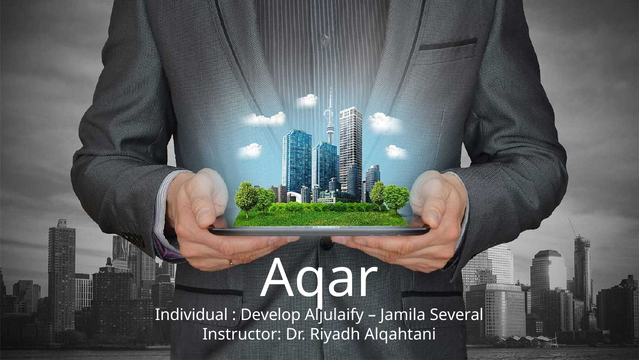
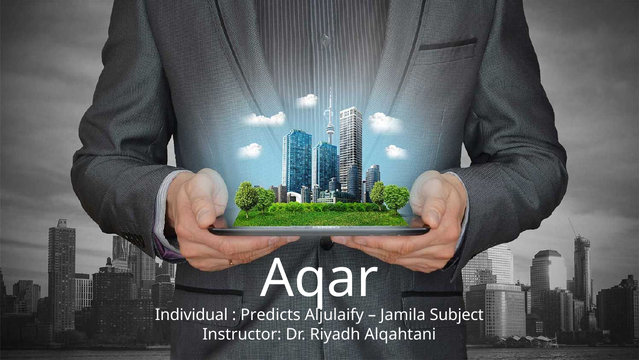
Develop: Develop -> Predicts (270, 315)
Several: Several -> Subject (457, 315)
